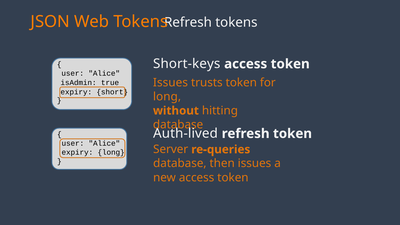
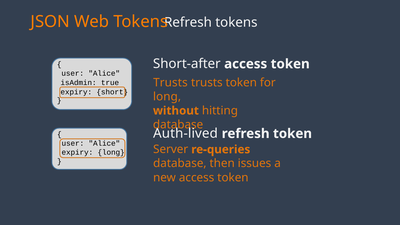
Short-keys: Short-keys -> Short-after (187, 64)
Issues: Issues -> Trusts (170, 83)
